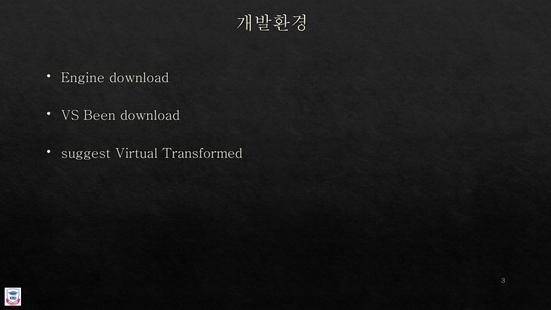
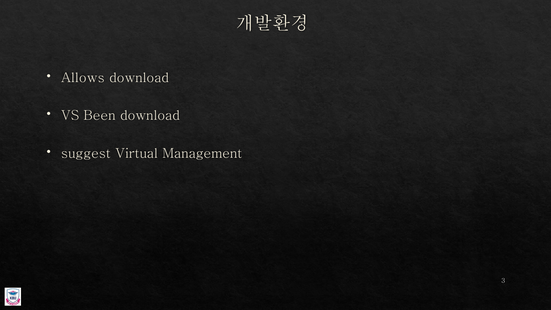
Engine: Engine -> Allows (83, 78)
Transformed: Transformed -> Management (202, 153)
